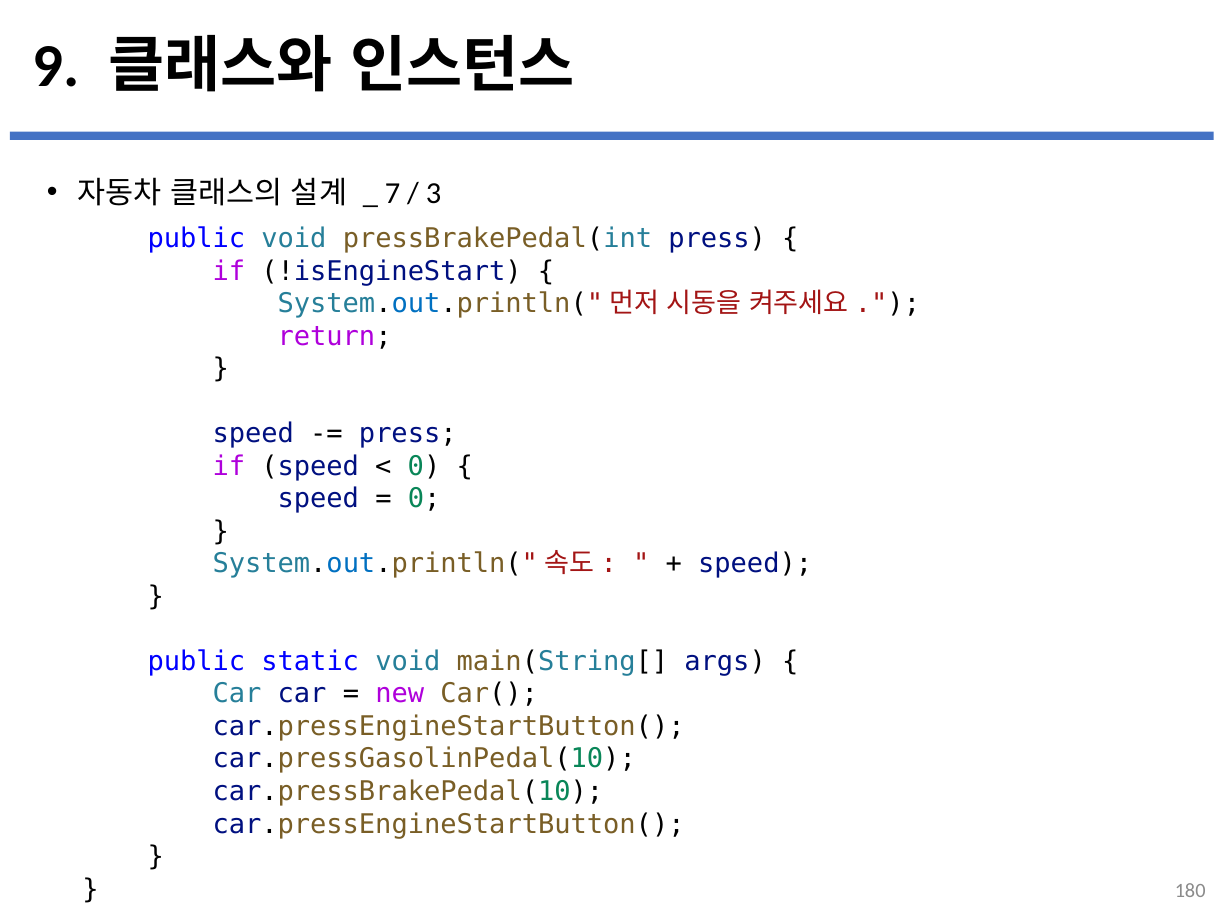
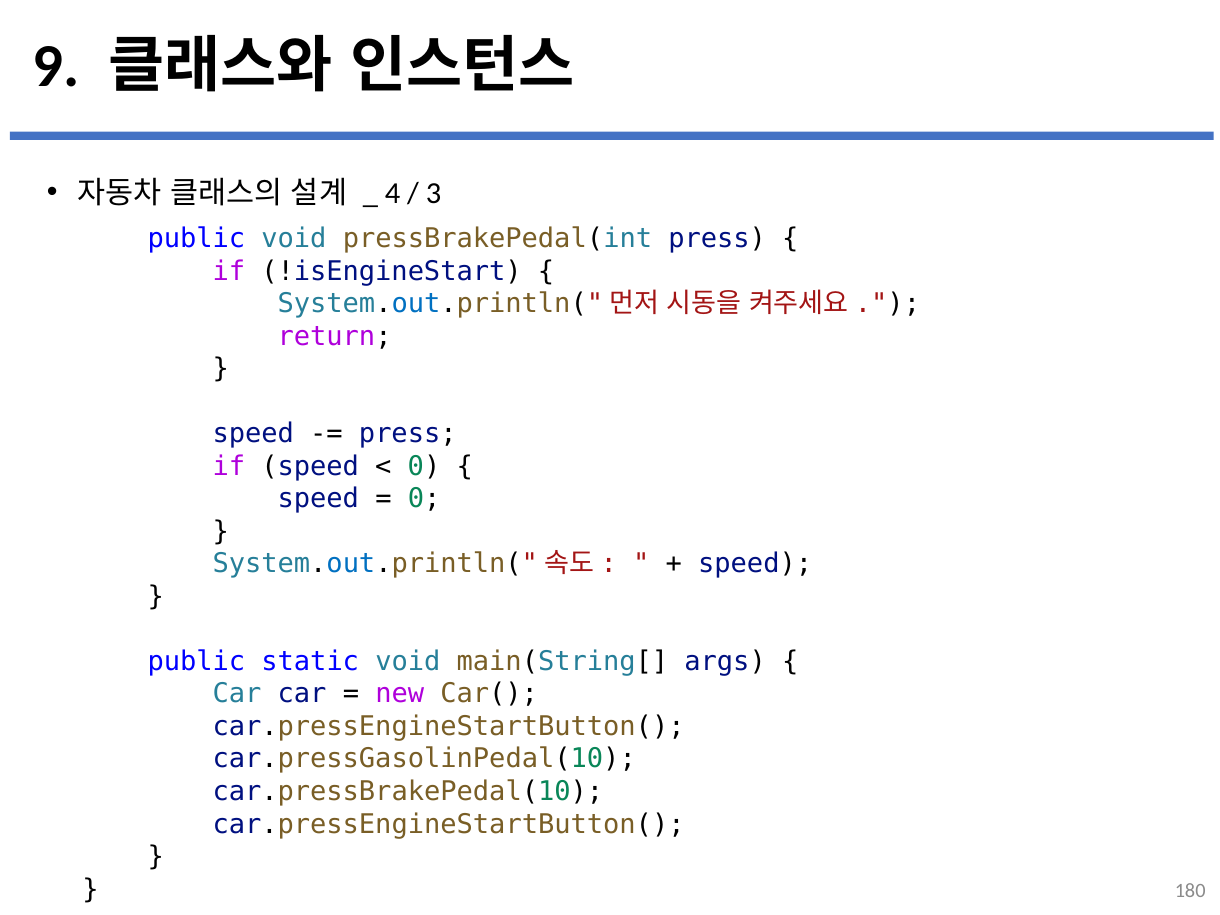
7: 7 -> 4 (393, 193)
